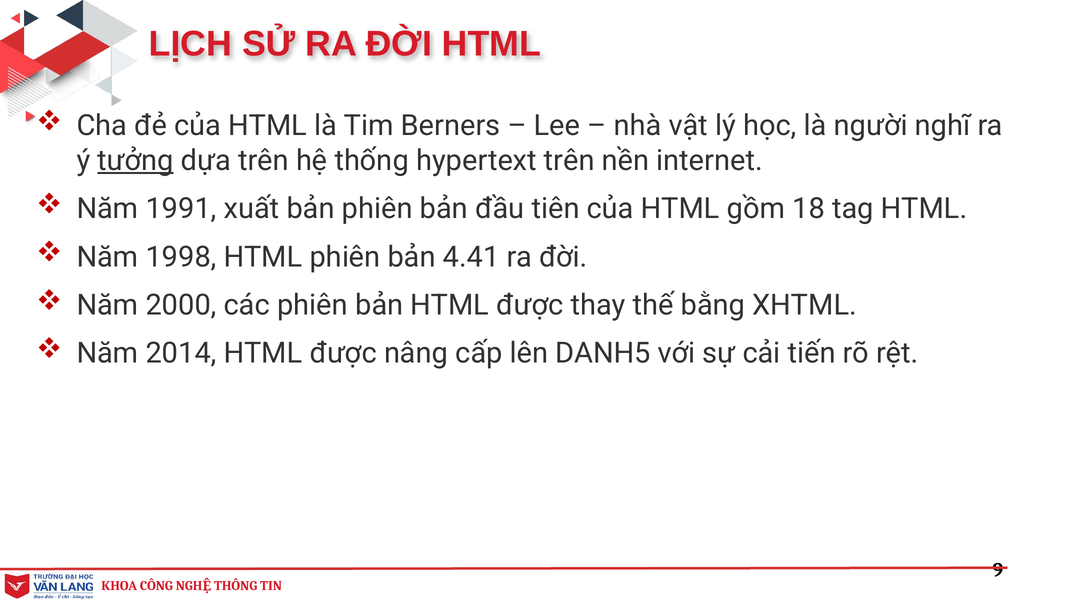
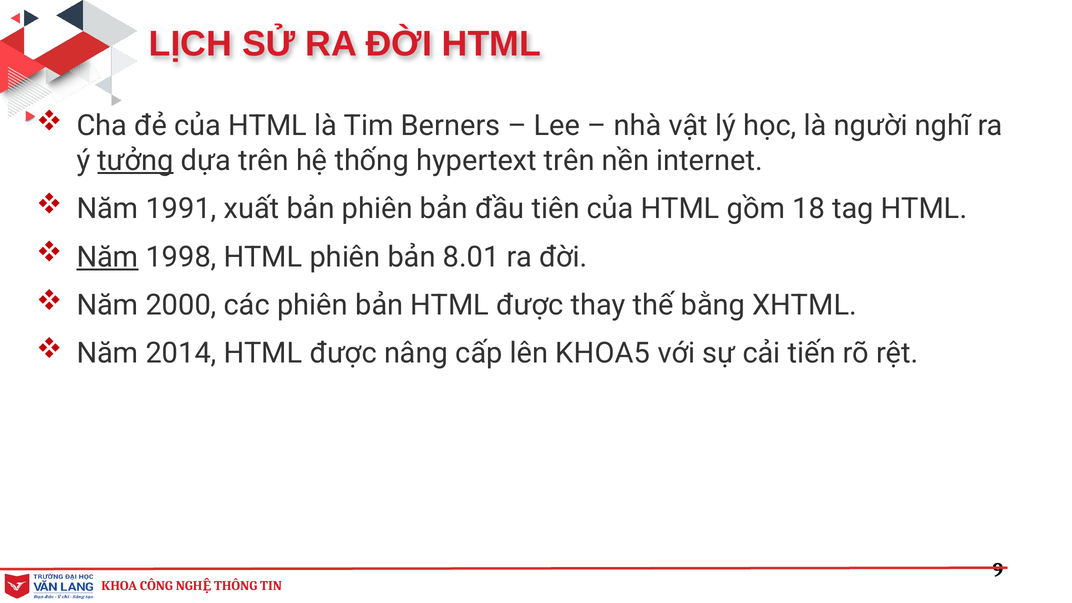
Năm underline: none -> present (107, 257)
4.41: 4.41 -> 8.01 (471, 257)
DANH5: DANH5 -> KHOA5 (603, 353)
